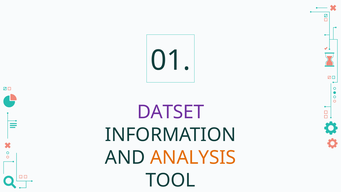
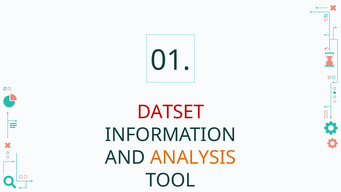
DATSET colour: purple -> red (171, 112)
